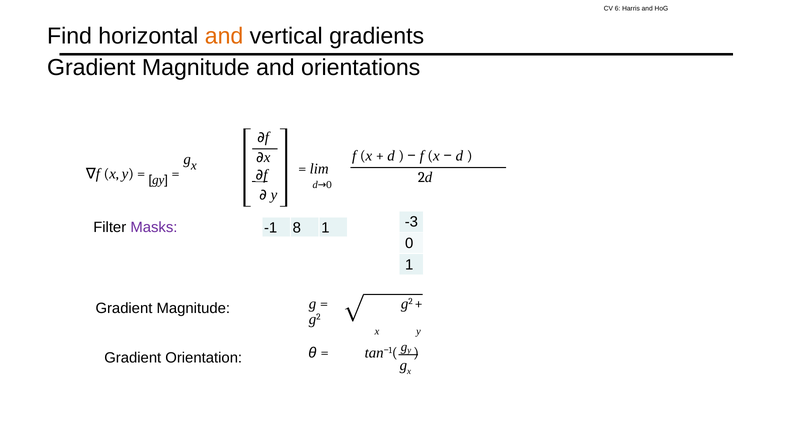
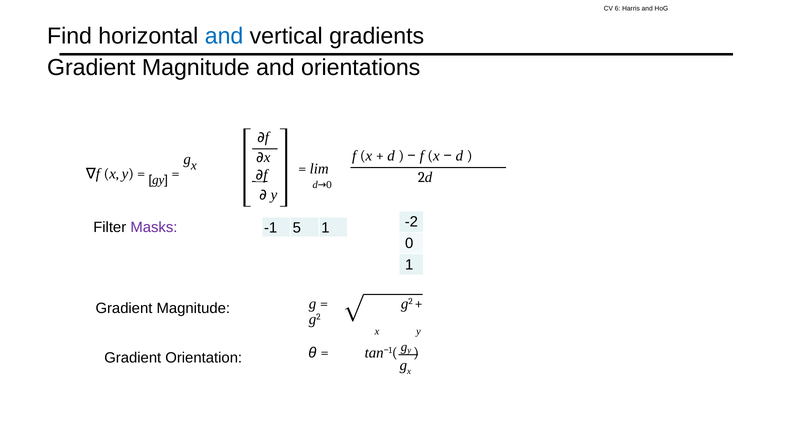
and colour: orange -> blue (224, 36)
8: 8 -> 5 (297, 228)
-3: -3 -> -2 (411, 222)
